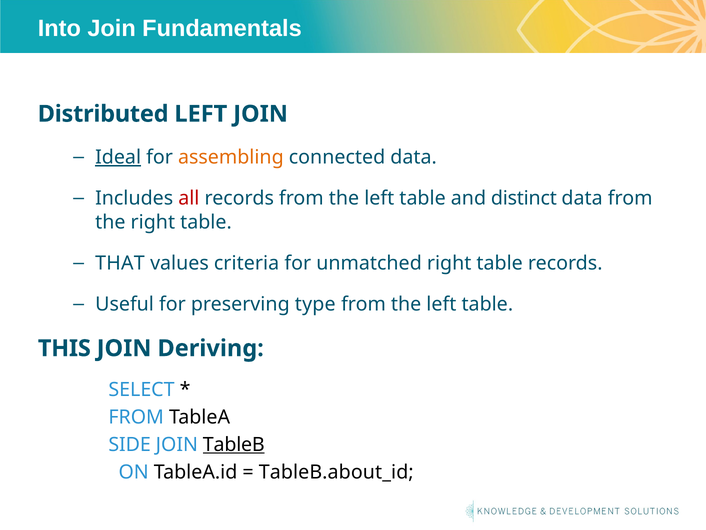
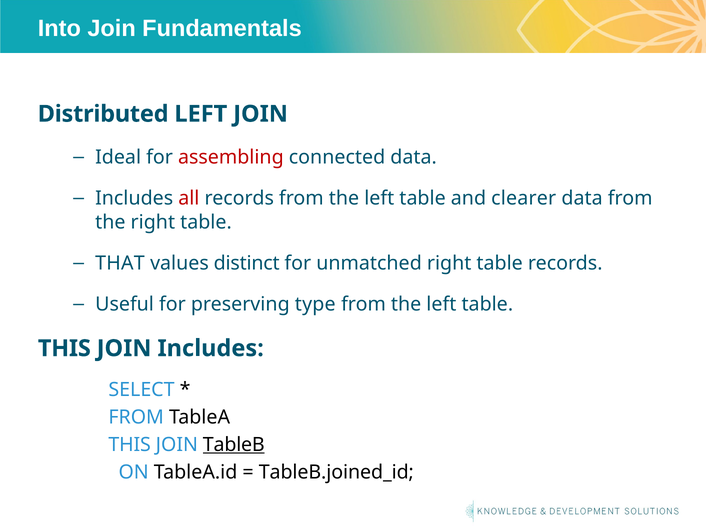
Ideal underline: present -> none (118, 157)
assembling colour: orange -> red (231, 157)
distinct: distinct -> clearer (524, 198)
criteria: criteria -> distinct (247, 263)
JOIN Deriving: Deriving -> Includes (211, 348)
SIDE: SIDE -> THIS (130, 444)
TableB.about_id: TableB.about_id -> TableB.joined_id (336, 472)
